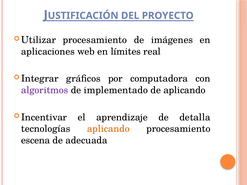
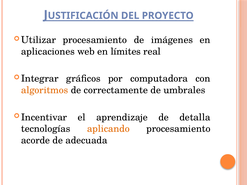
algoritmos colour: purple -> orange (45, 90)
implementado: implementado -> correctamente (116, 90)
de aplicando: aplicando -> umbrales (184, 90)
escena: escena -> acorde (36, 140)
